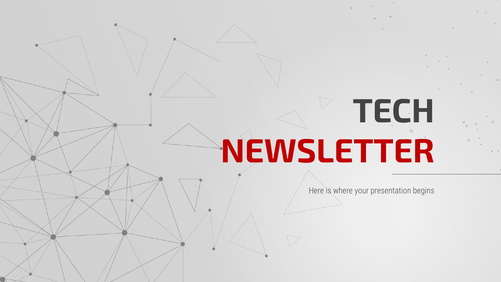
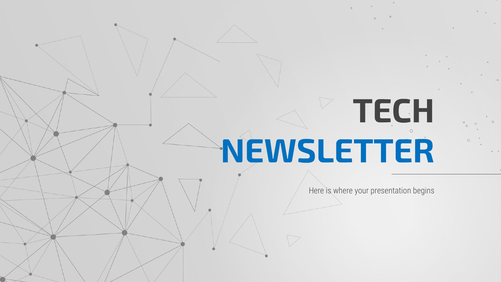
NEWSLETTER colour: red -> blue (328, 151)
